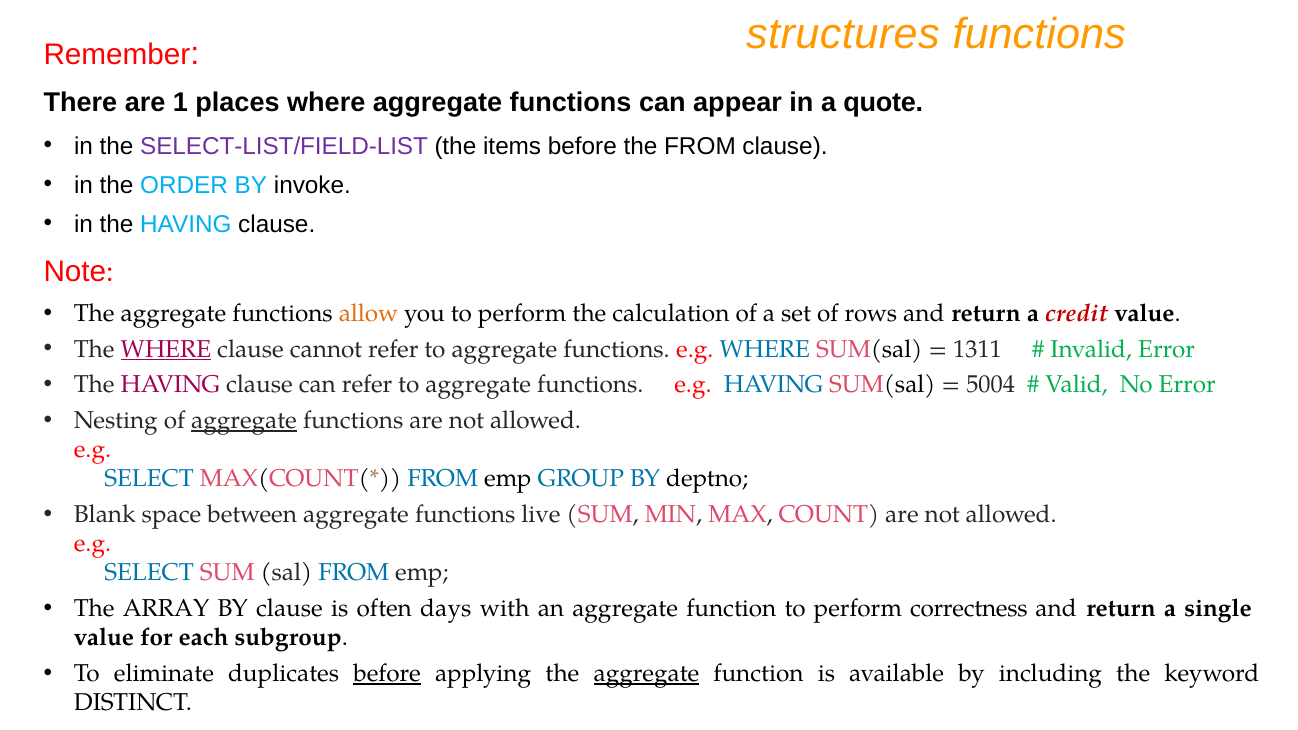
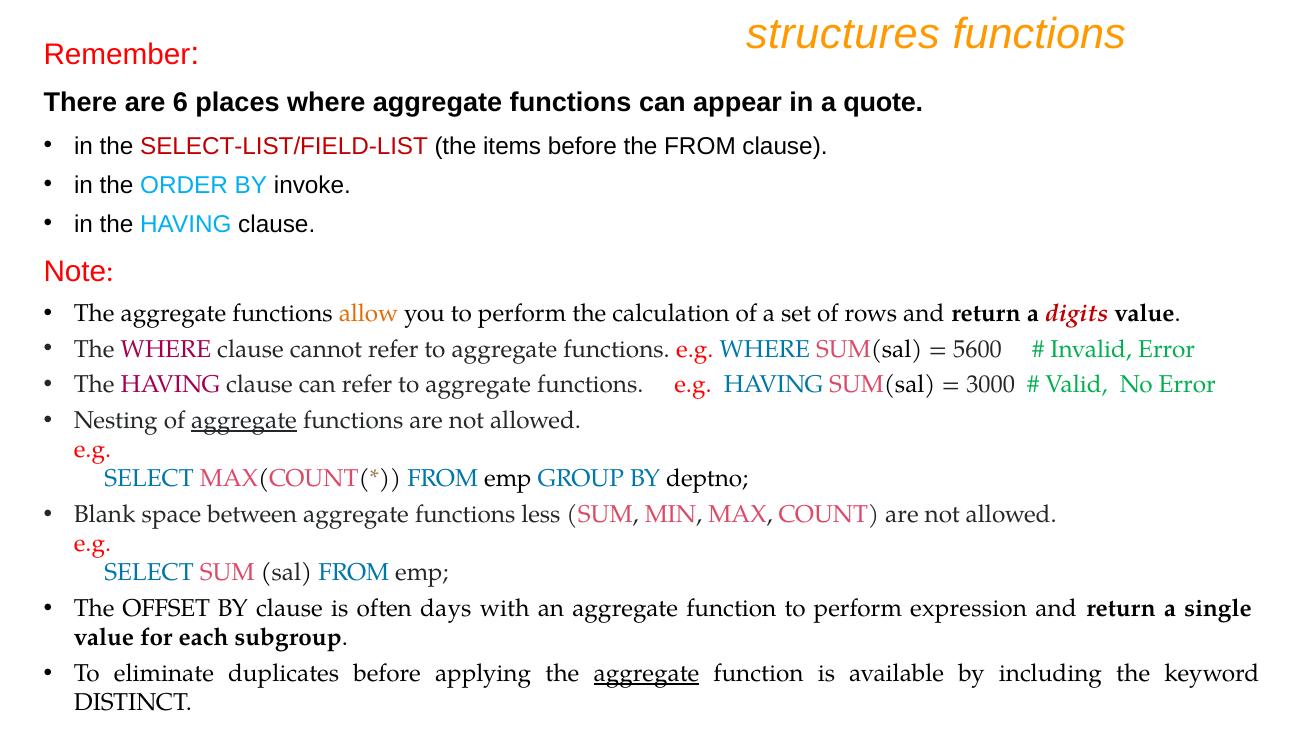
1: 1 -> 6 (180, 103)
SELECT-LIST/FIELD-LIST colour: purple -> red (284, 146)
credit: credit -> digits (1077, 313)
WHERE underline: present -> none (166, 349)
1311: 1311 -> 5600 (978, 349)
5004: 5004 -> 3000 (991, 385)
live: live -> less (541, 515)
ARRAY: ARRAY -> OFFSET (166, 609)
correctness: correctness -> expression (969, 609)
before underline: present -> none (387, 674)
